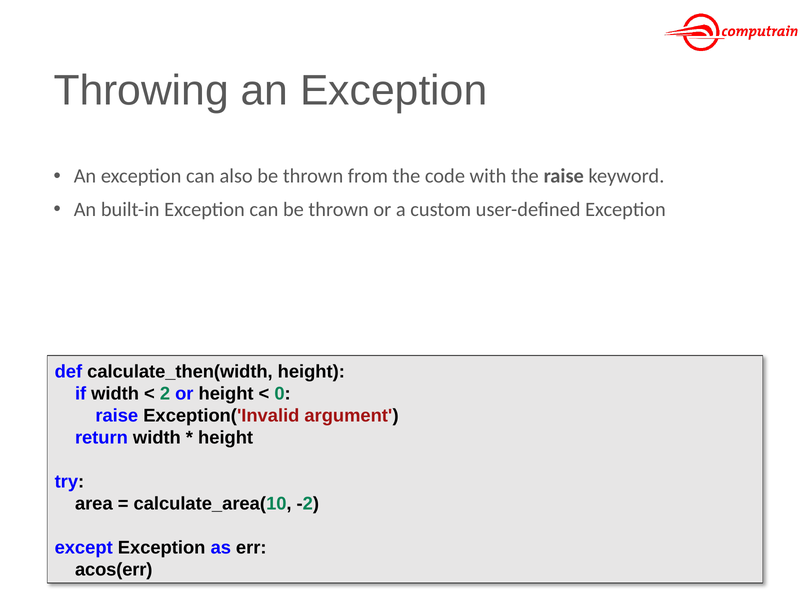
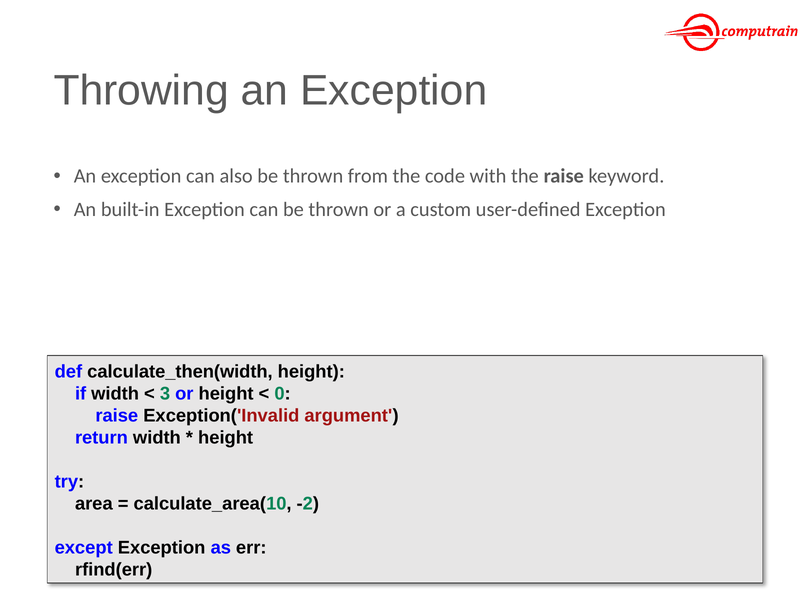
2: 2 -> 3 (165, 393)
acos(err: acos(err -> rfind(err (114, 569)
